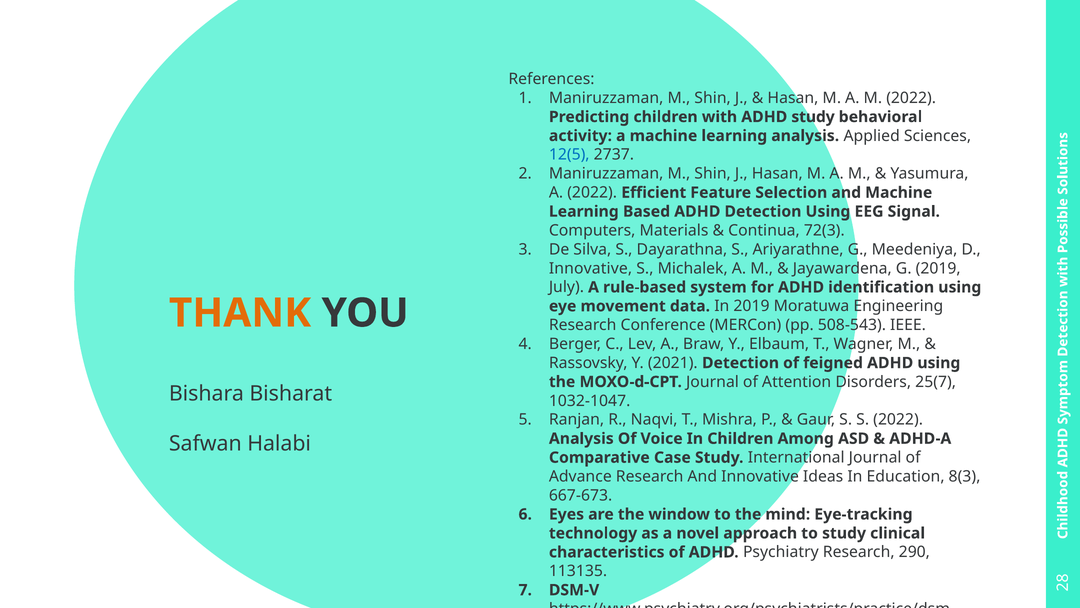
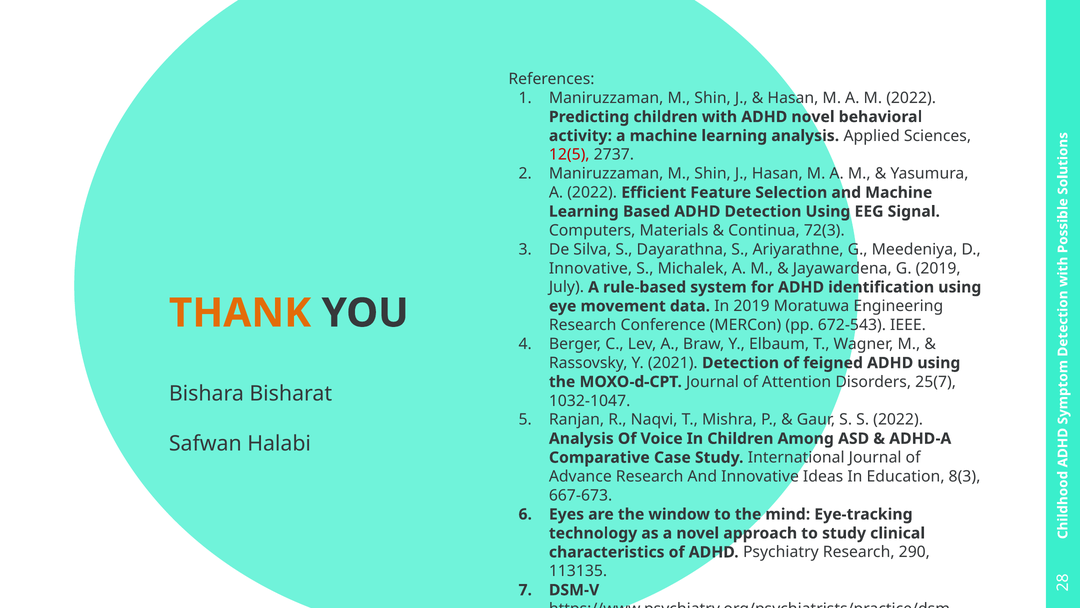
ADHD study: study -> novel (813, 117)
12(5 colour: blue -> red (569, 155)
508-543: 508-543 -> 672-543 (852, 325)
